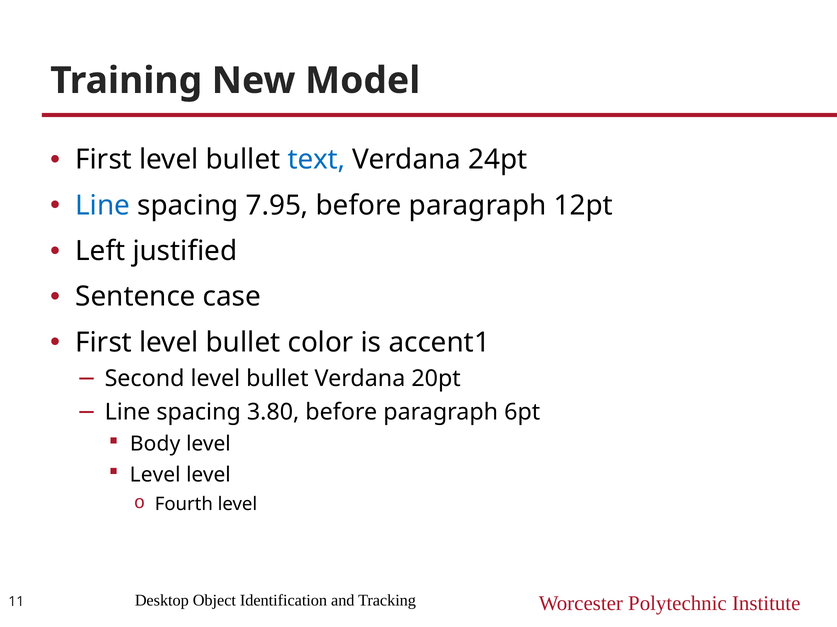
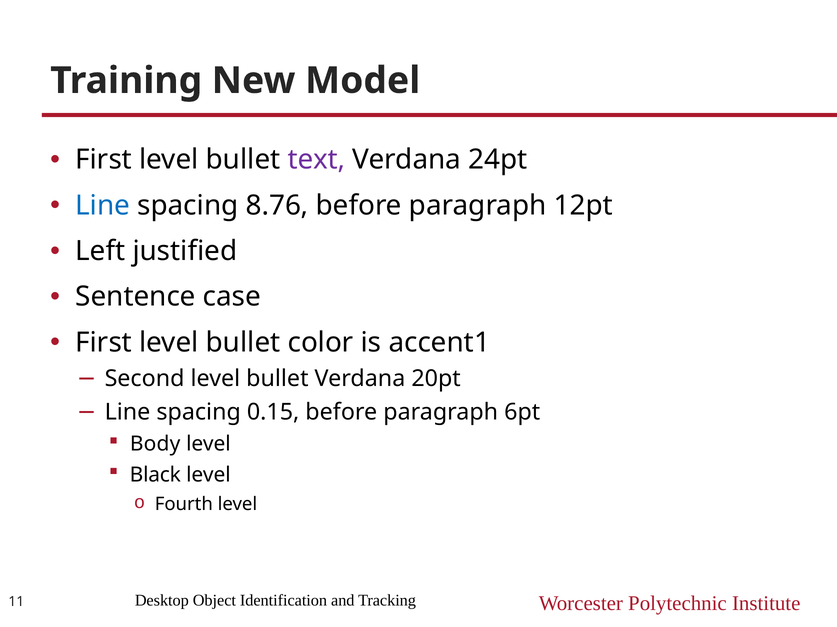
text colour: blue -> purple (316, 160)
7.95: 7.95 -> 8.76 (277, 206)
3.80: 3.80 -> 0.15 (273, 412)
Level: Level -> Black (155, 475)
